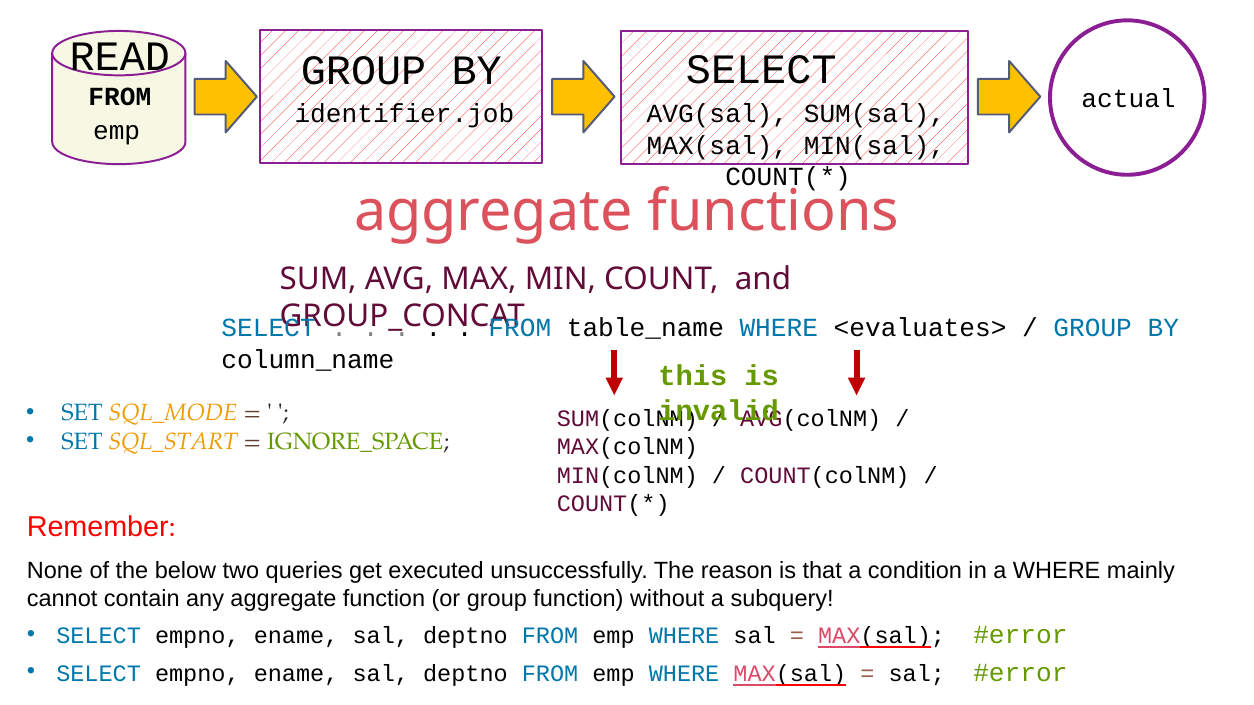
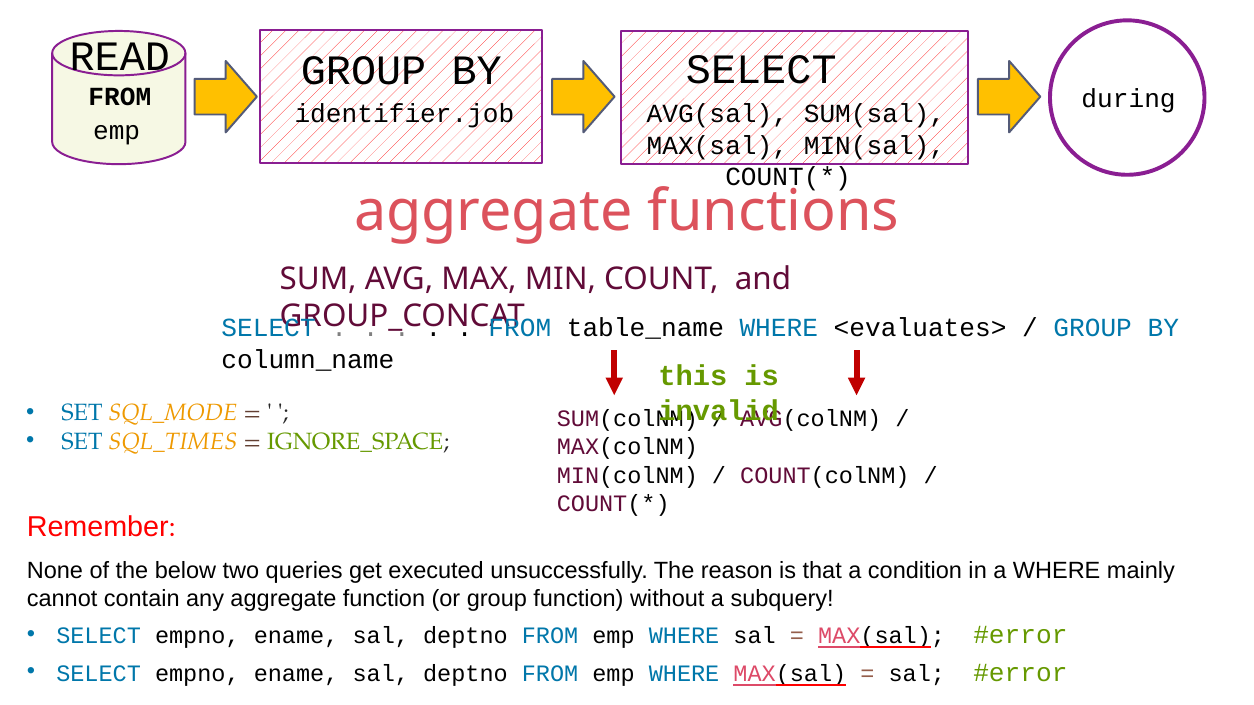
actual: actual -> during (1129, 99)
SQL_START: SQL_START -> SQL_TIMES (173, 442)
